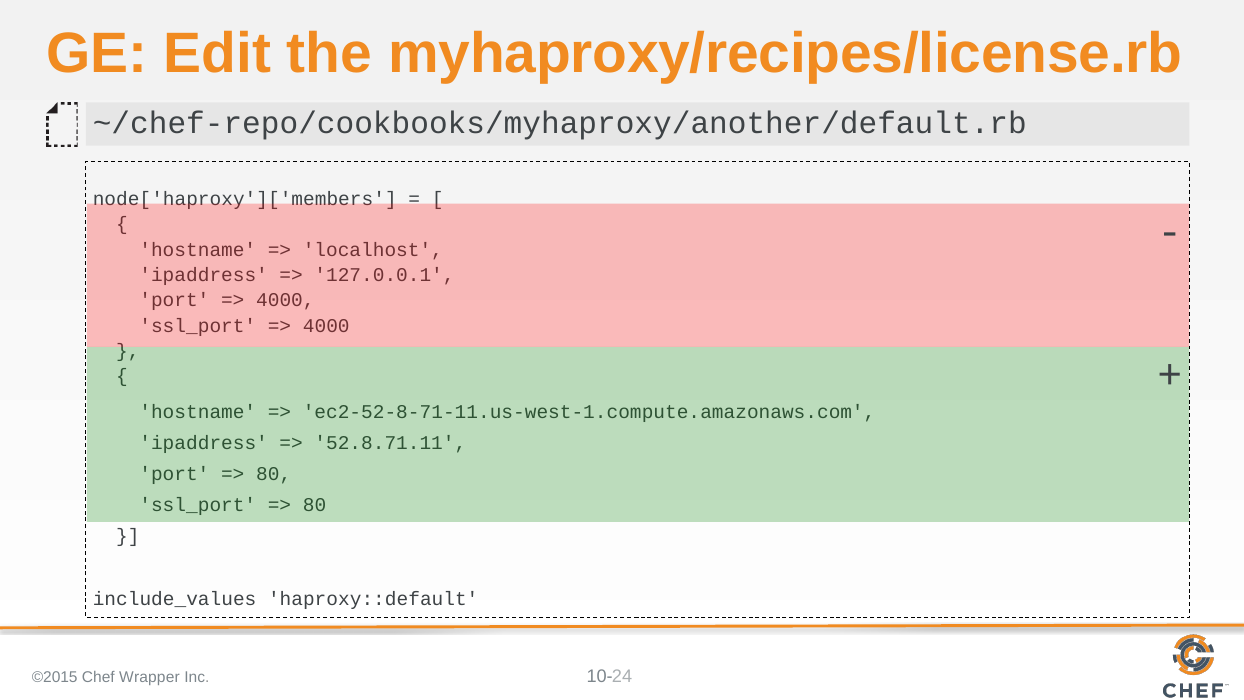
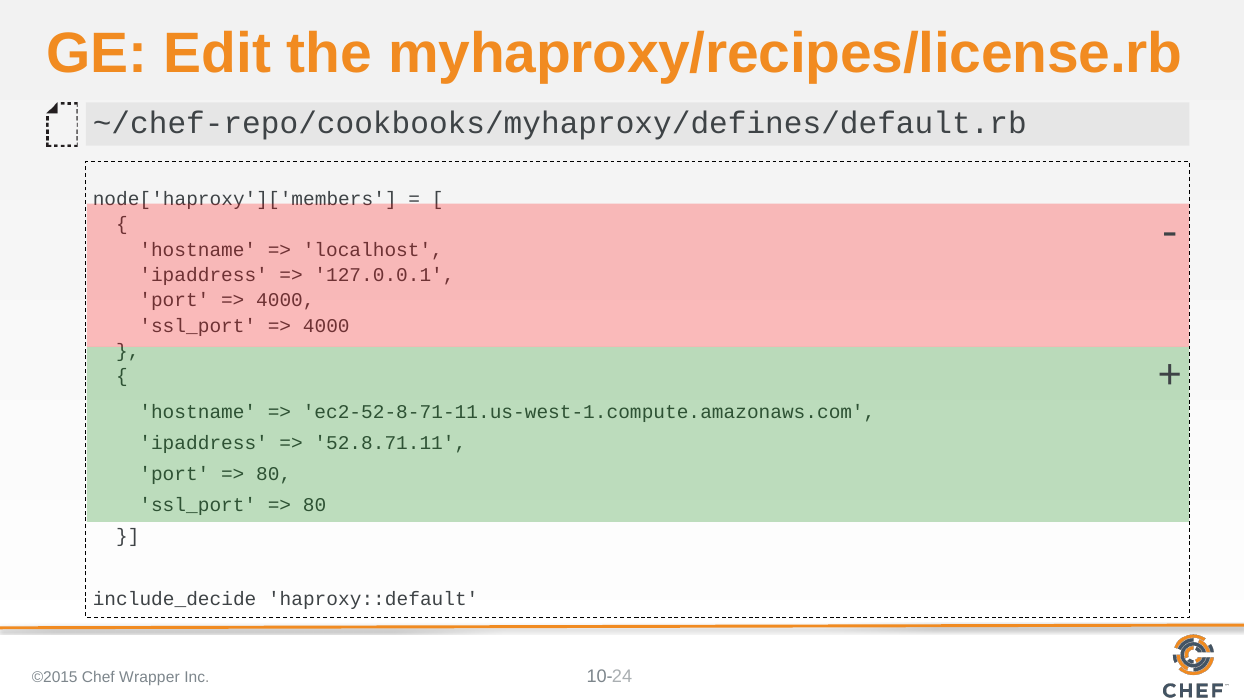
~/chef-repo/cookbooks/myhaproxy/another/default.rb: ~/chef-repo/cookbooks/myhaproxy/another/default.rb -> ~/chef-repo/cookbooks/myhaproxy/defines/default.rb (560, 123)
include_values: include_values -> include_decide (175, 599)
